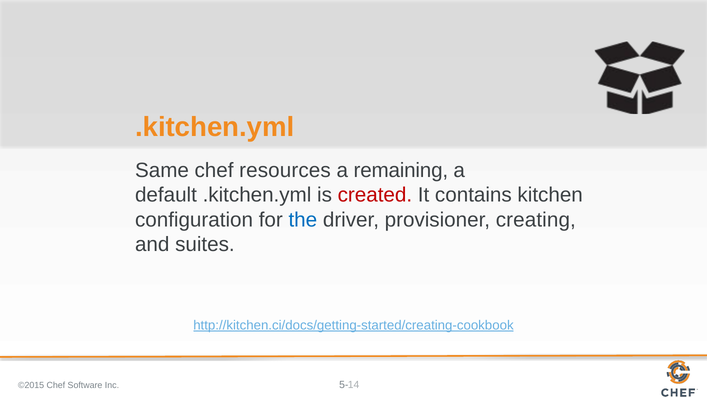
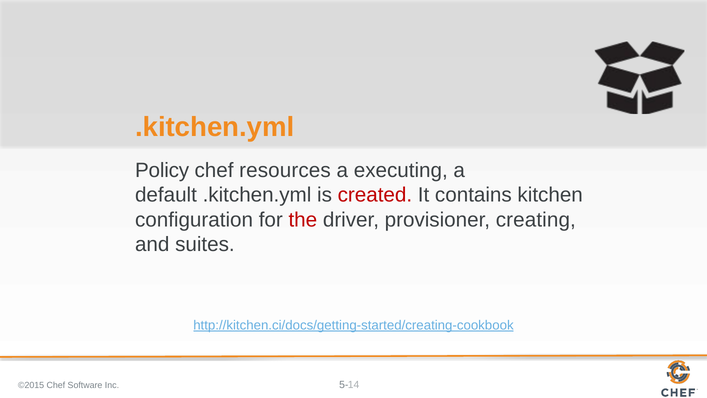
Same: Same -> Policy (162, 170)
remaining: remaining -> executing (401, 170)
the colour: blue -> red (303, 220)
